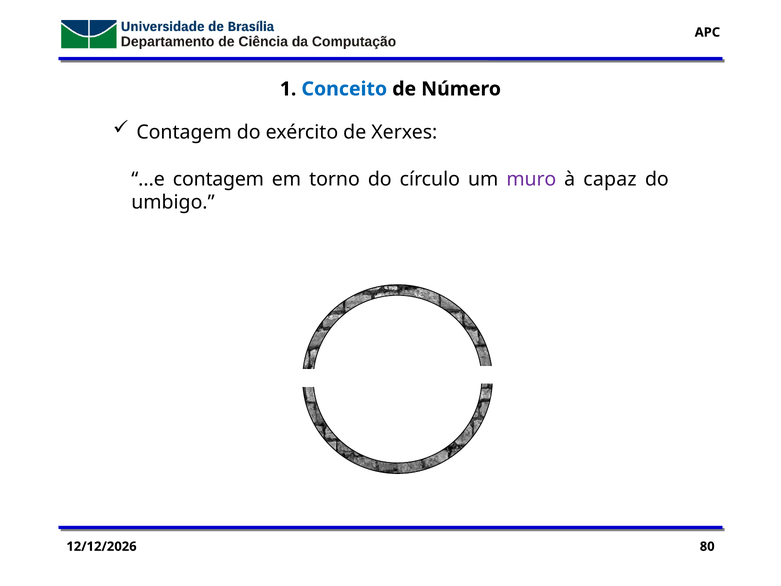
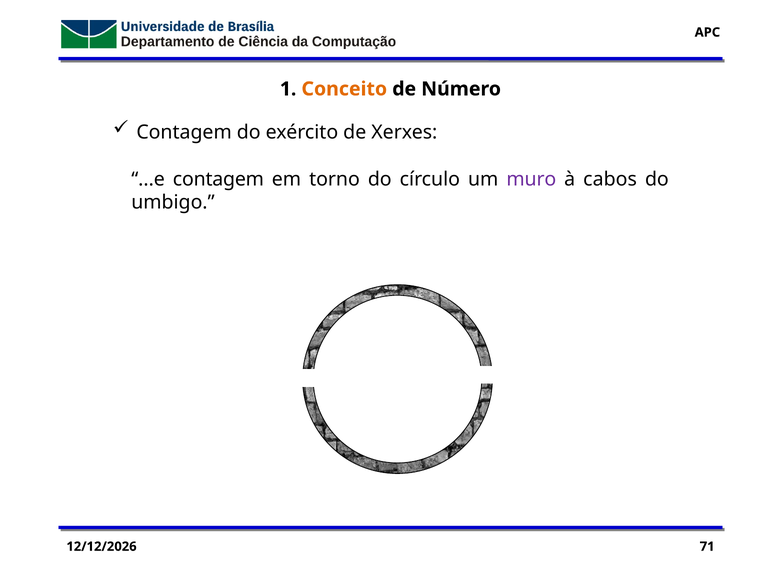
Conceito colour: blue -> orange (344, 89)
capaz: capaz -> cabos (610, 179)
80: 80 -> 71 (707, 546)
